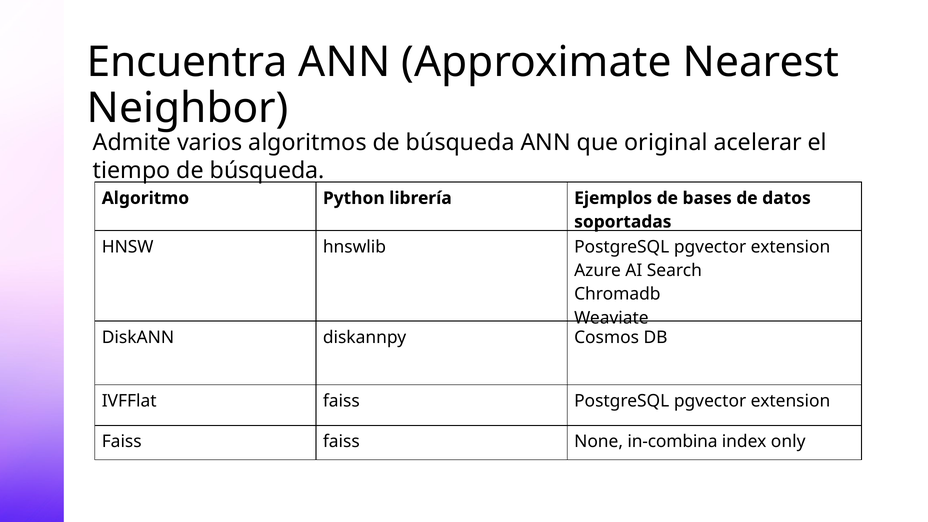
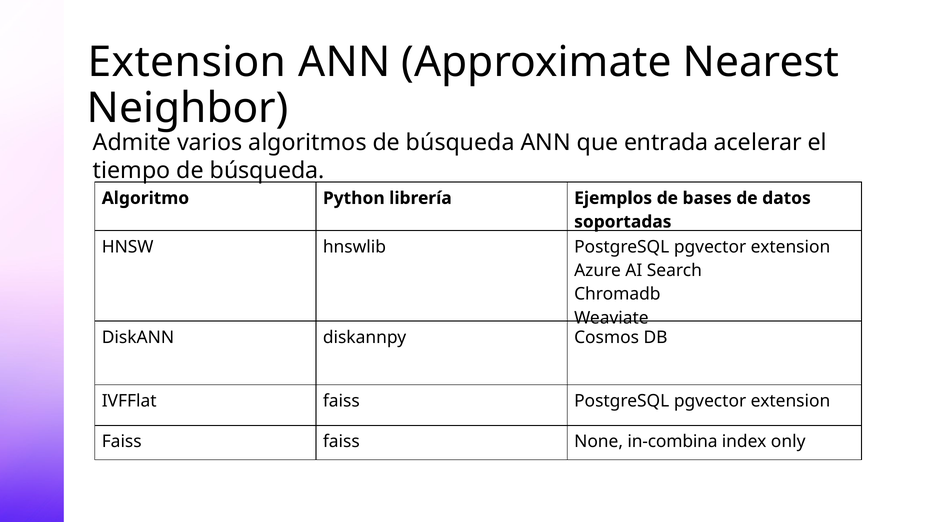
Encuentra: Encuentra -> Extension (187, 62)
original: original -> entrada (666, 143)
